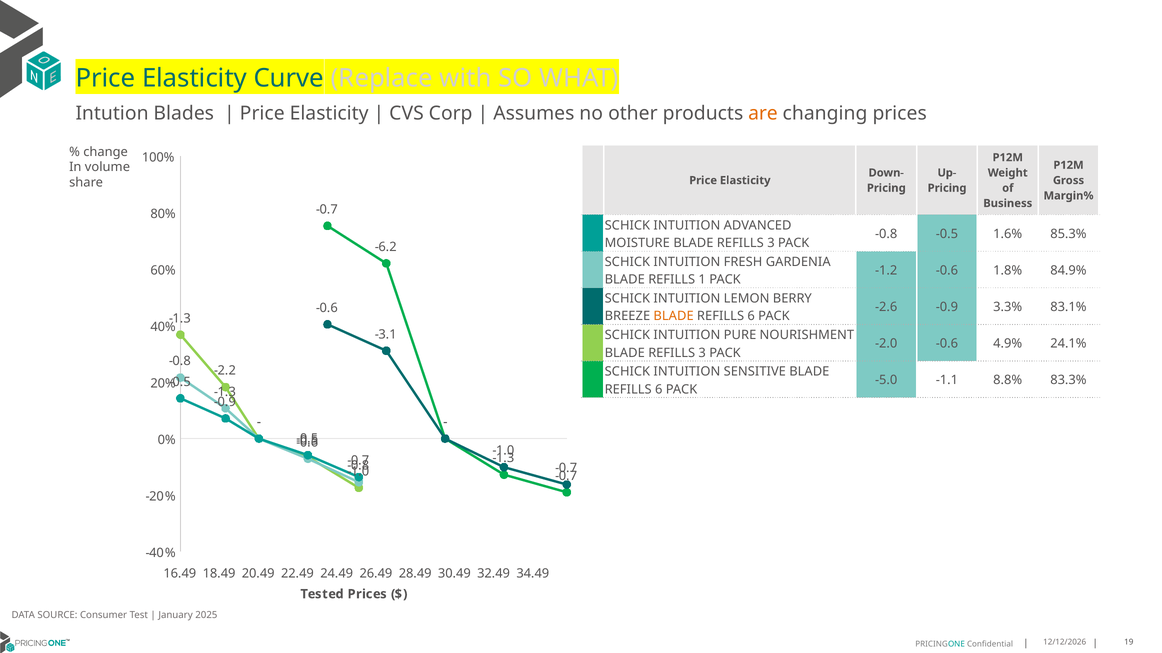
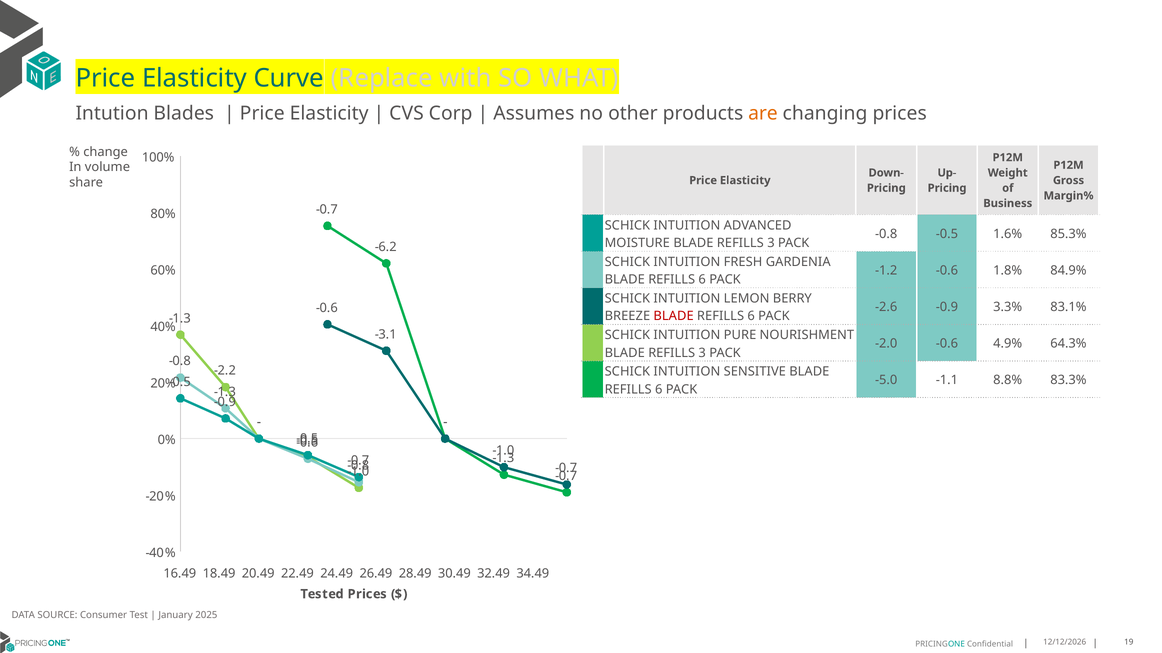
1: 1 -> 6 (702, 280)
BLADE colour: orange -> red (674, 317)
24.1%: 24.1% -> 64.3% (1068, 344)
